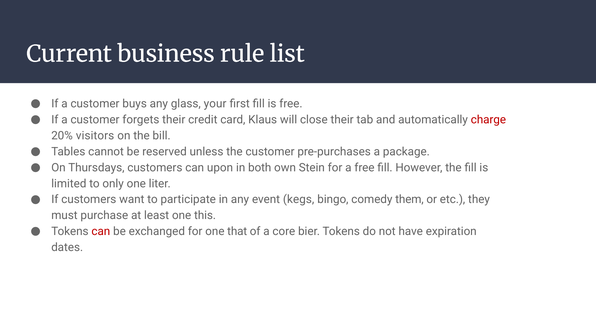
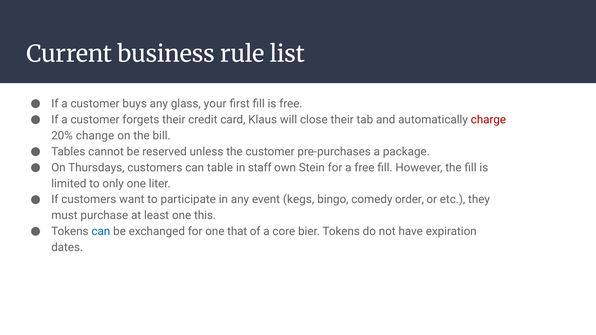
visitors: visitors -> change (95, 136)
upon: upon -> table (220, 168)
both: both -> staff (260, 168)
them: them -> order (409, 200)
can colour: red -> blue (101, 232)
